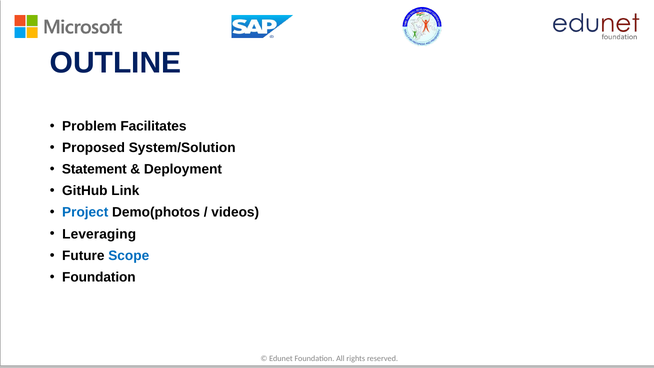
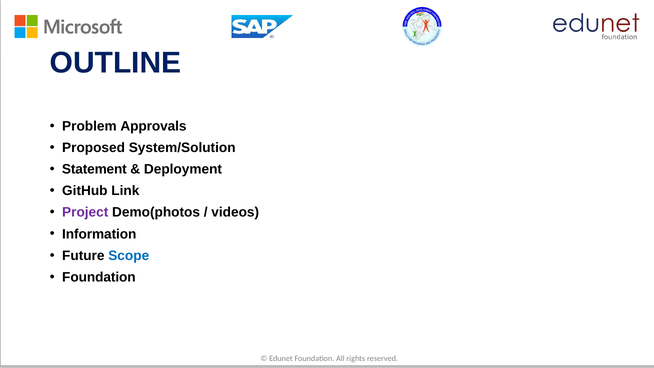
Facilitates: Facilitates -> Approvals (153, 126)
Project colour: blue -> purple (85, 212)
Leveraging: Leveraging -> Information (99, 234)
